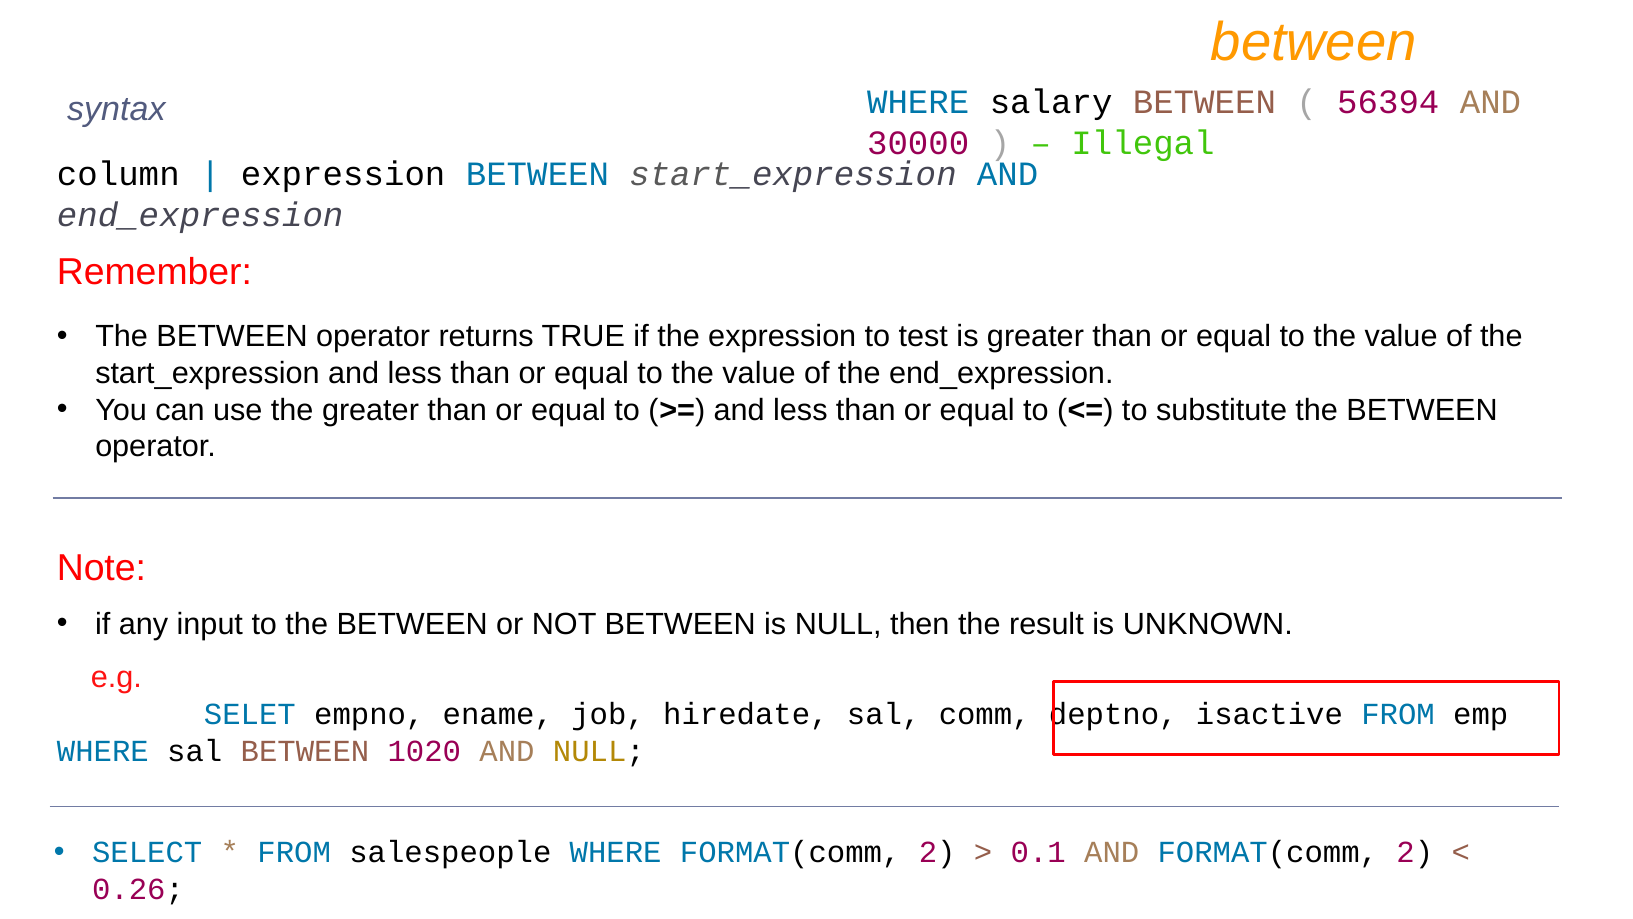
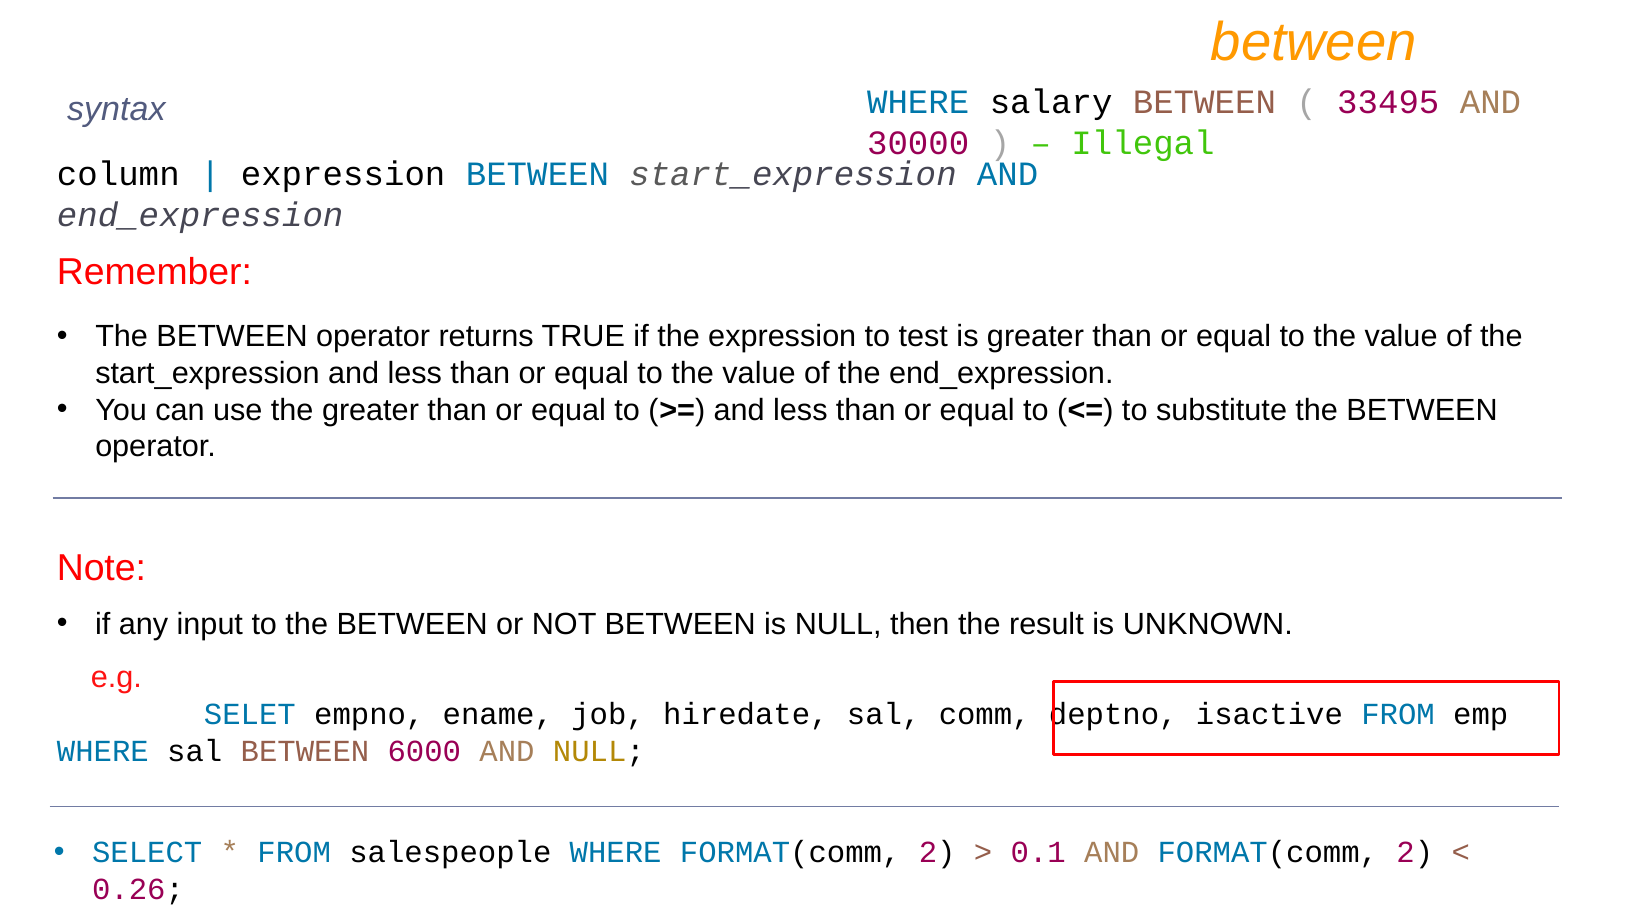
56394: 56394 -> 33495 (1388, 102)
1020: 1020 -> 6000 (424, 751)
